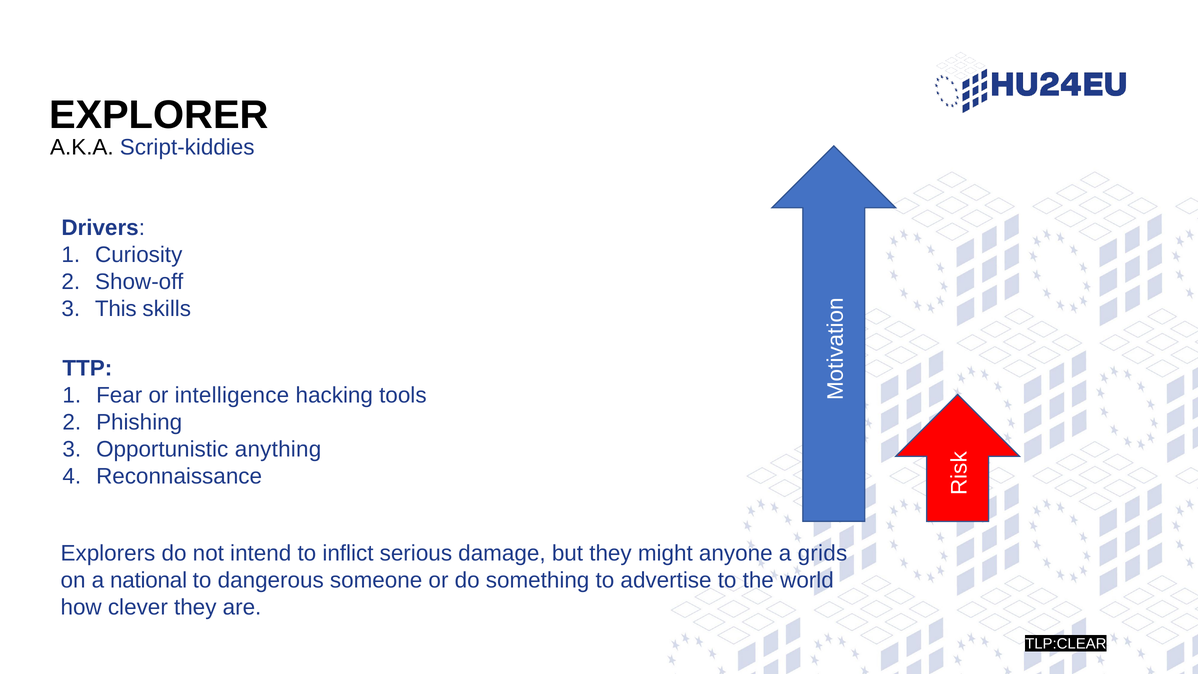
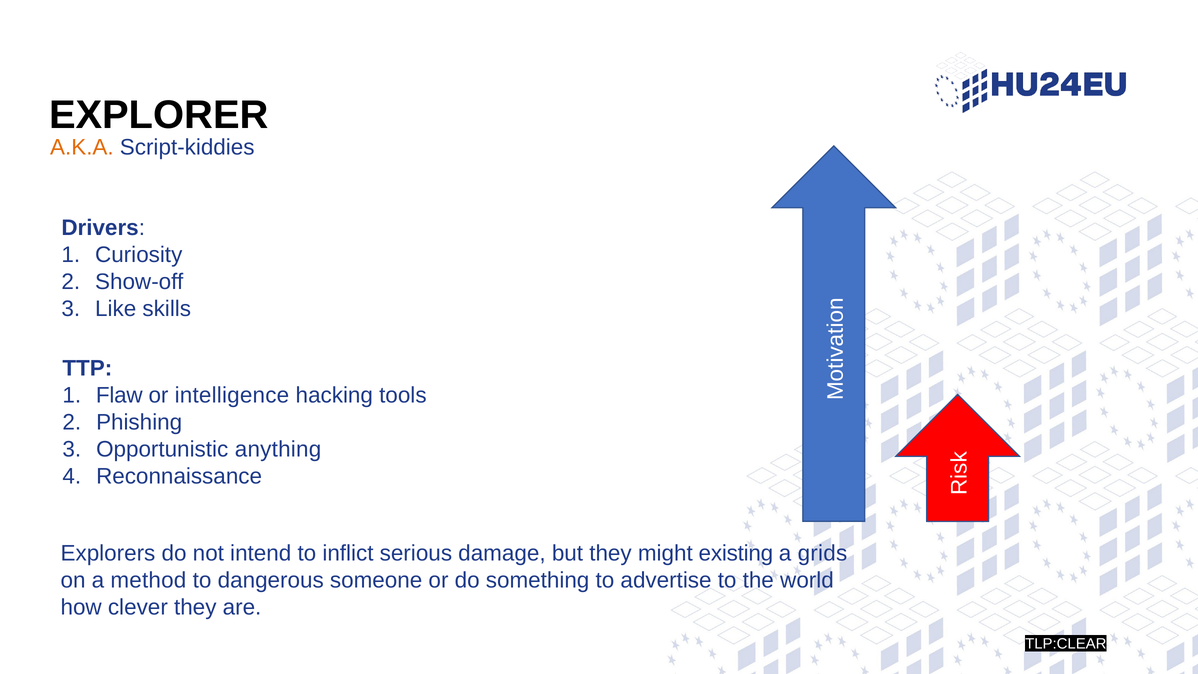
A.K.A colour: black -> orange (82, 147)
This: This -> Like (116, 309)
Fear: Fear -> Flaw (119, 395)
anyone: anyone -> existing (736, 553)
national: national -> method (148, 580)
